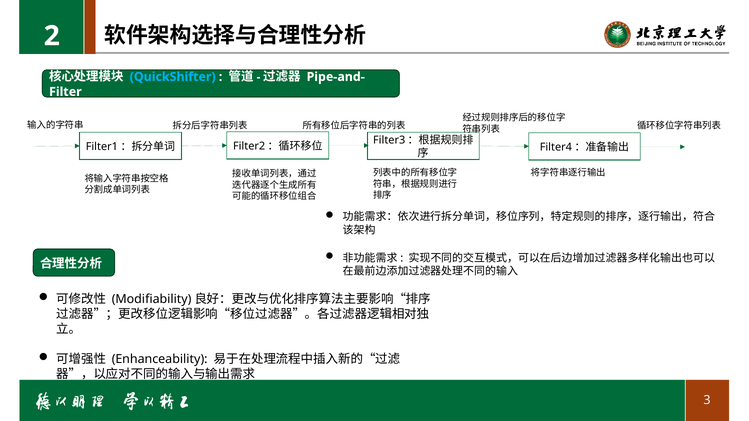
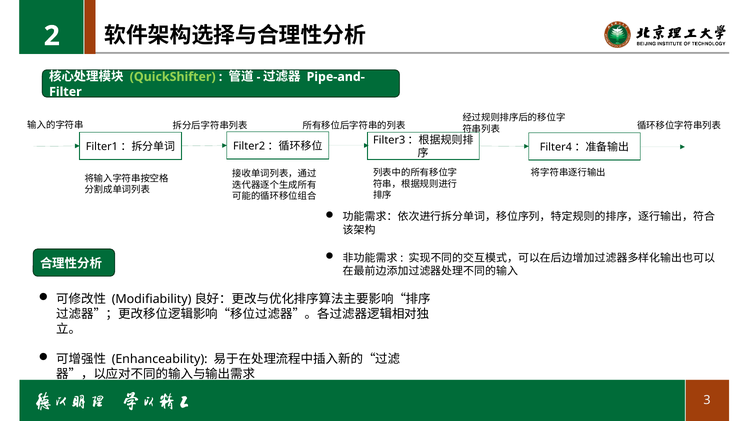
QuickShifter colour: light blue -> light green (173, 77)
